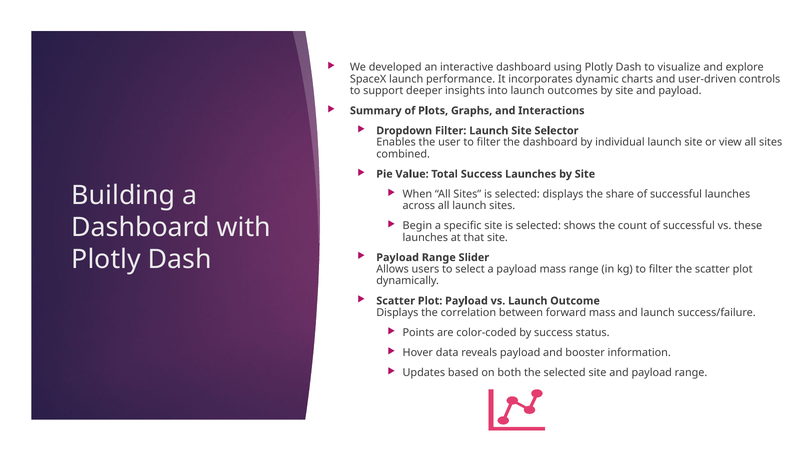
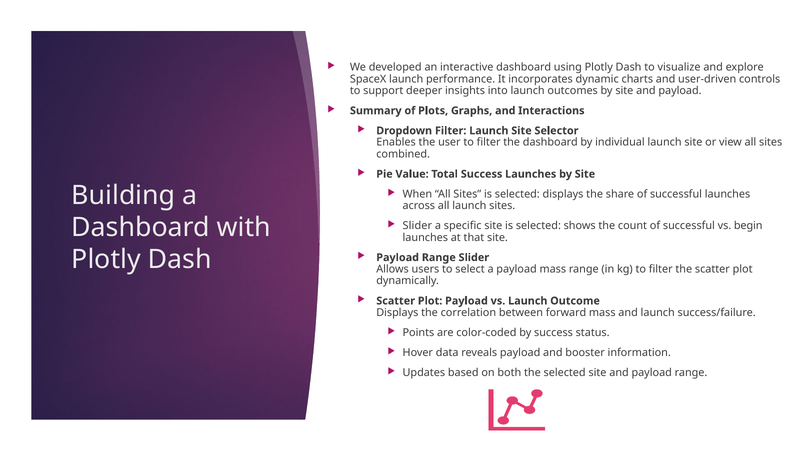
Begin: Begin -> Slider (417, 226)
these: these -> begin (748, 226)
